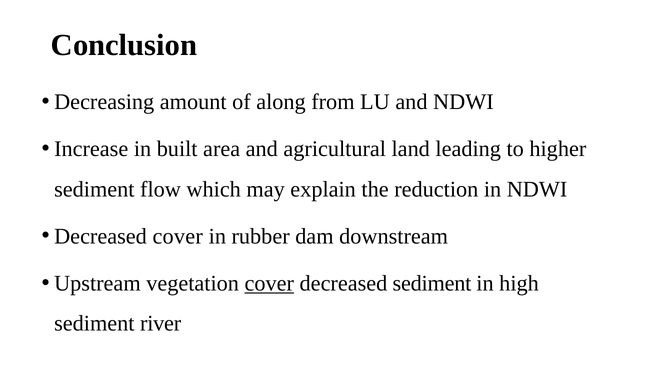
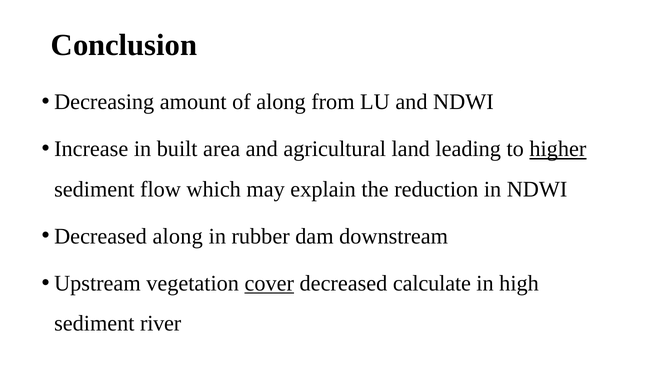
higher underline: none -> present (558, 149)
Decreased cover: cover -> along (178, 236)
decreased sediment: sediment -> calculate (432, 283)
